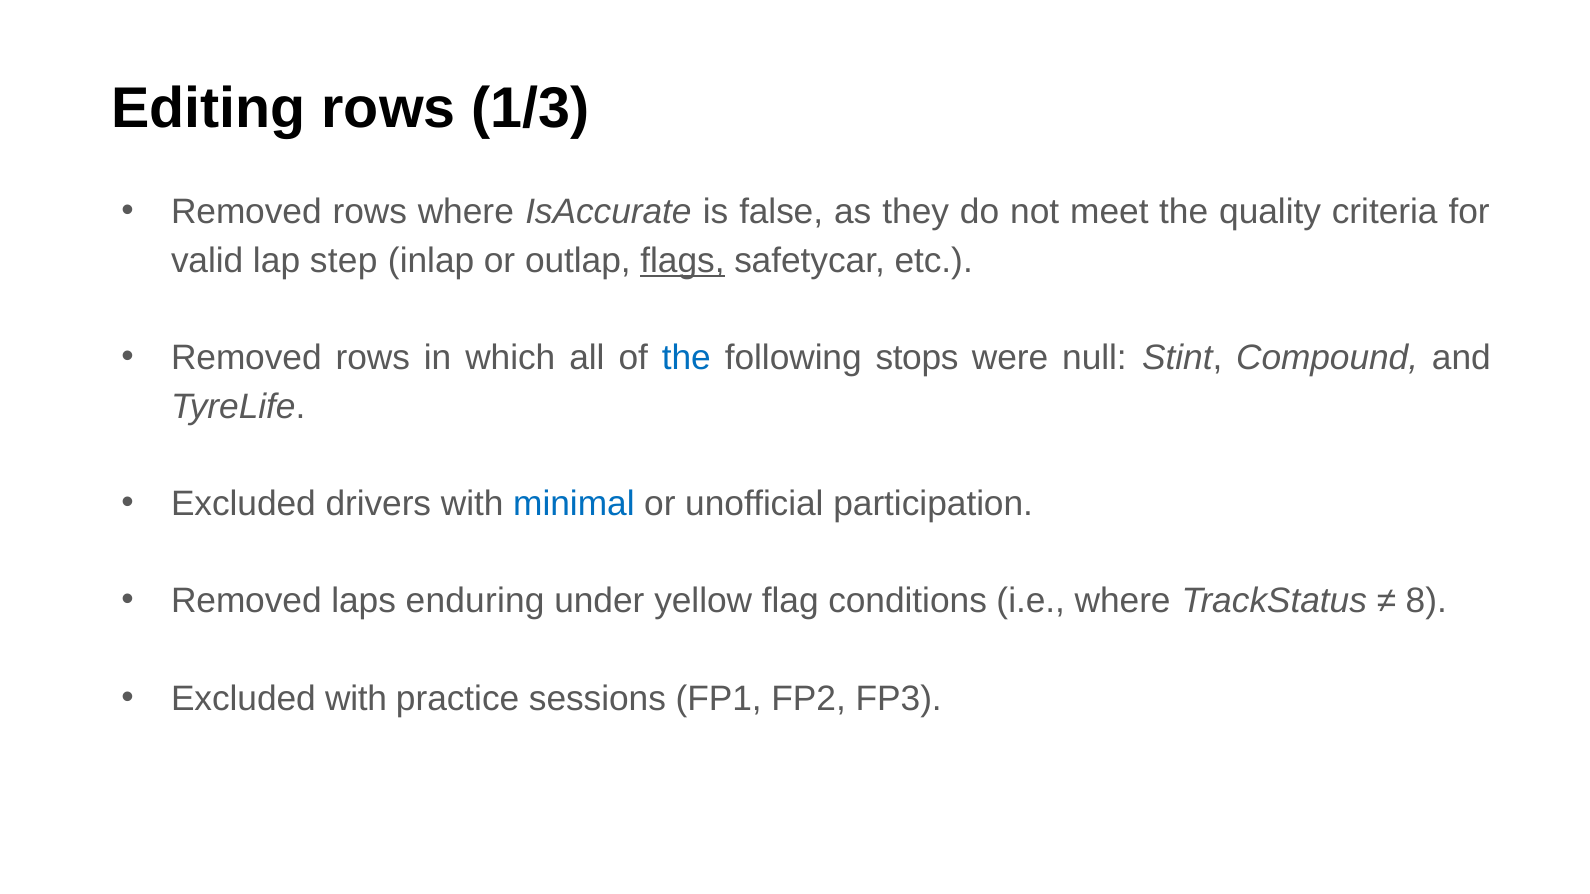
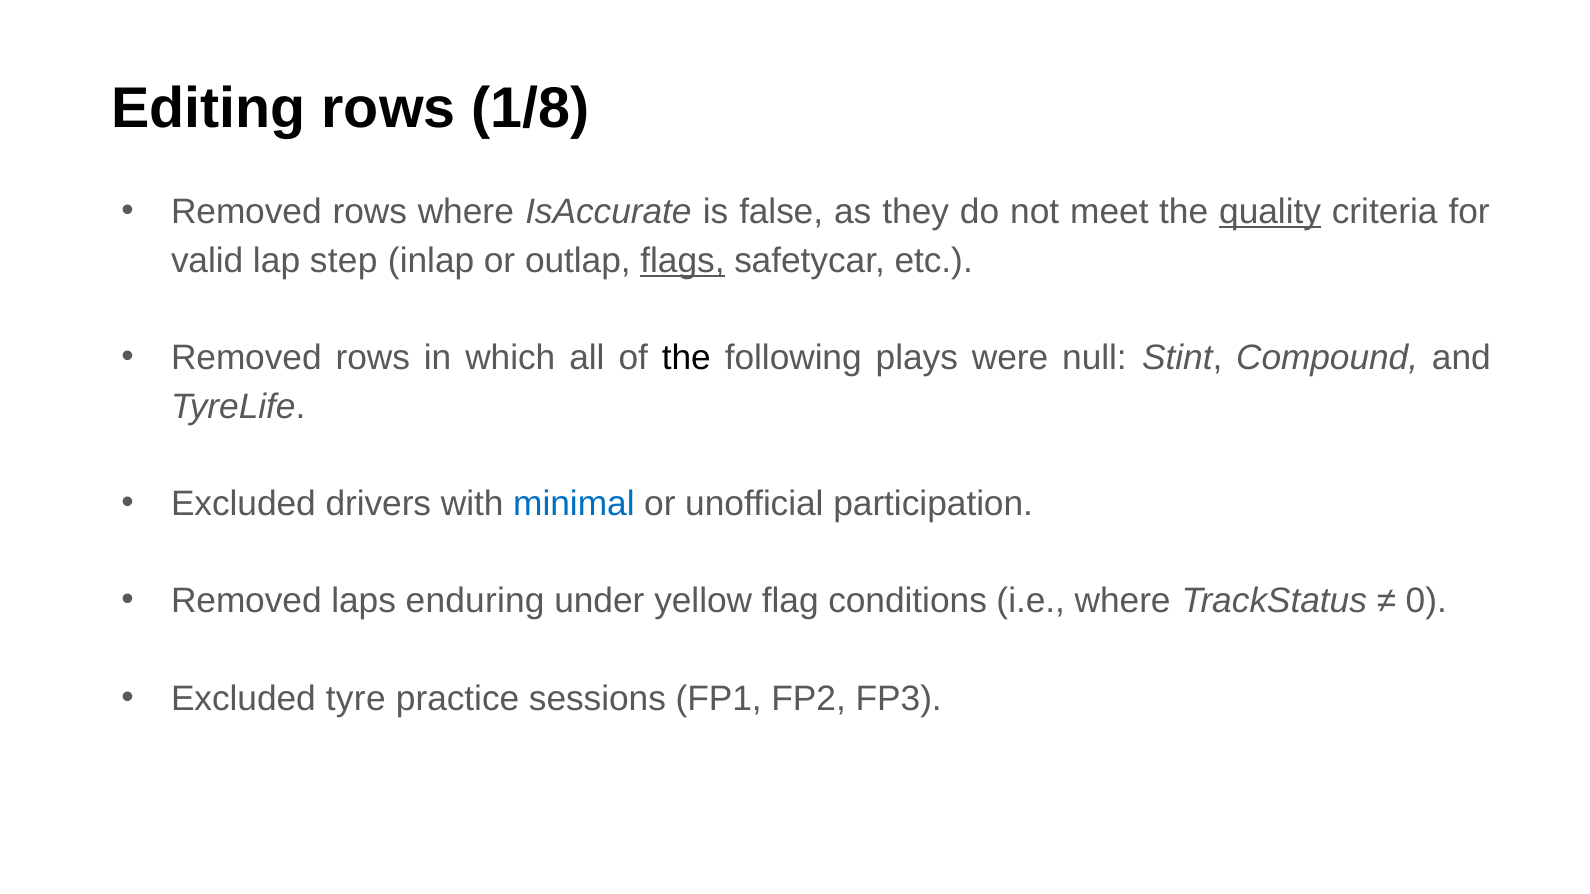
1/3: 1/3 -> 1/8 (531, 109)
quality underline: none -> present (1270, 212)
the colour: blue -> black (686, 358)
stops: stops -> plays (917, 358)
8: 8 -> 0 (1426, 602)
Excluded with: with -> tyre (356, 699)
